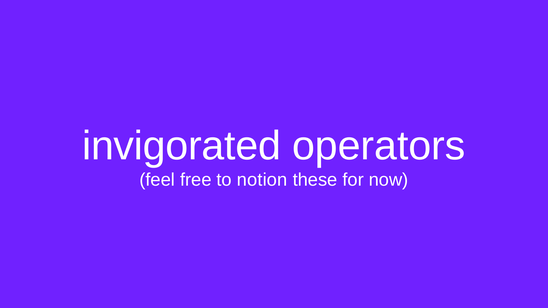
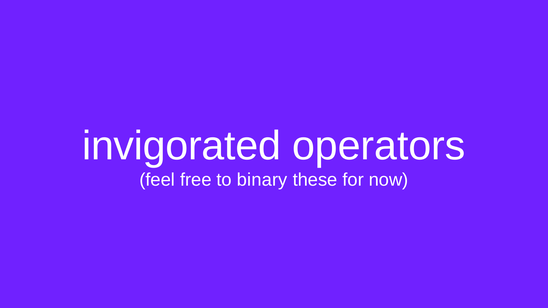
notion: notion -> binary (262, 180)
